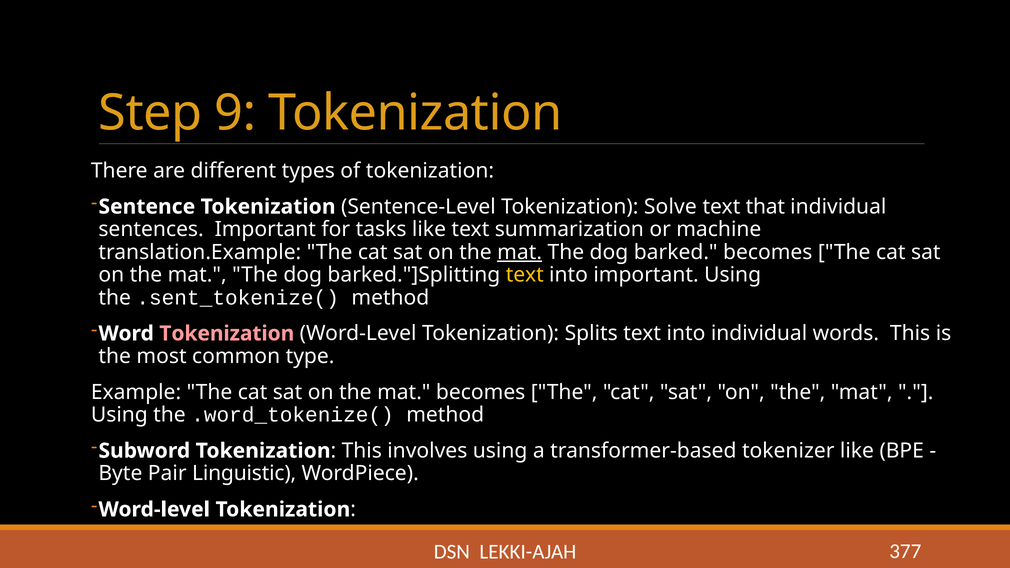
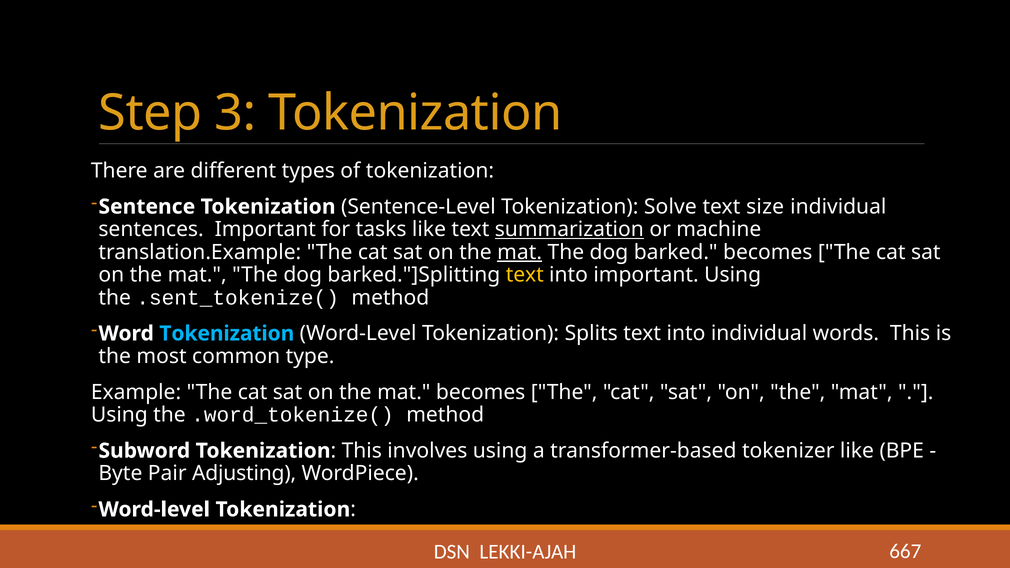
9: 9 -> 3 (235, 113)
that: that -> size (765, 207)
summarization underline: none -> present (569, 229)
Tokenization colour: pink -> light blue (227, 334)
Linguistic: Linguistic -> Adjusting (244, 474)
377: 377 -> 667 (905, 551)
